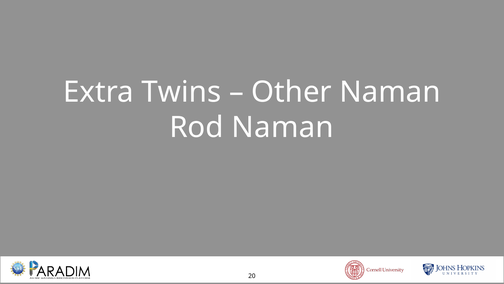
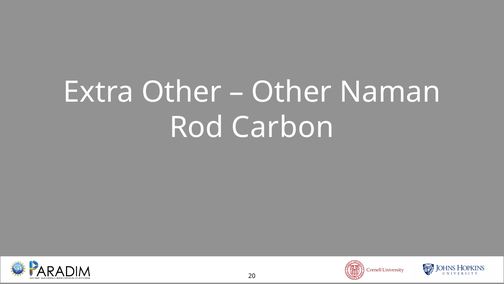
Extra Twins: Twins -> Other (181, 92)
Rod Naman: Naman -> Carbon (283, 127)
